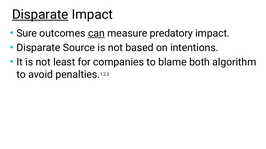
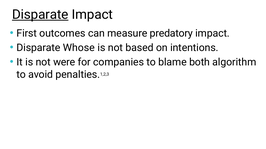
Sure: Sure -> First (27, 33)
can underline: present -> none (96, 33)
Source: Source -> Whose (79, 48)
least: least -> were (64, 62)
